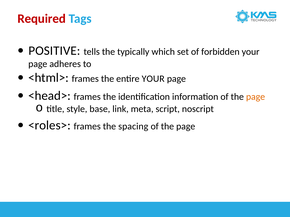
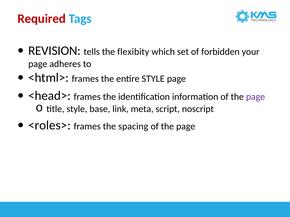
POSITIVE: POSITIVE -> REVISION (54, 51)
typically: typically -> flexibity (133, 52)
entire YOUR: YOUR -> STYLE (153, 79)
page colour: orange -> purple (256, 97)
